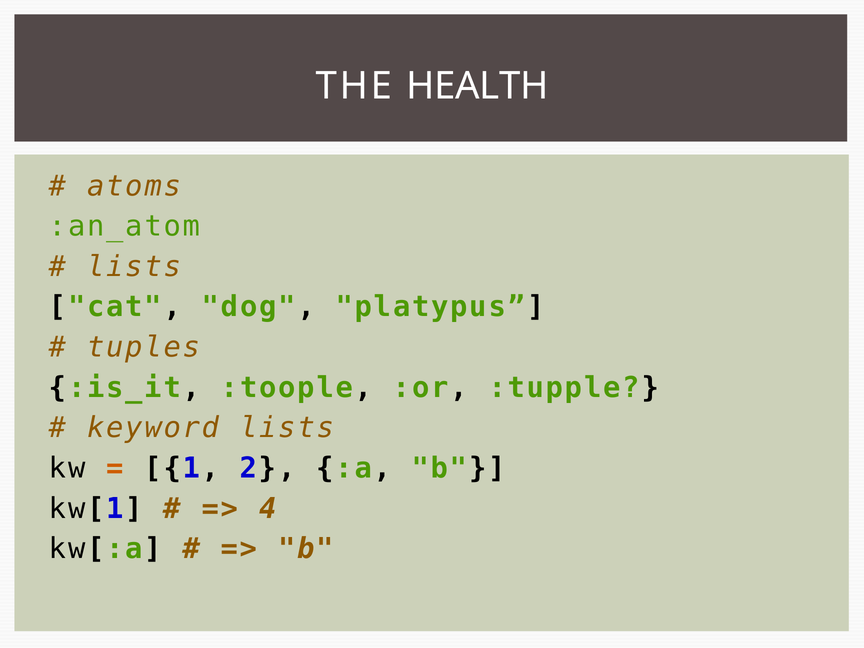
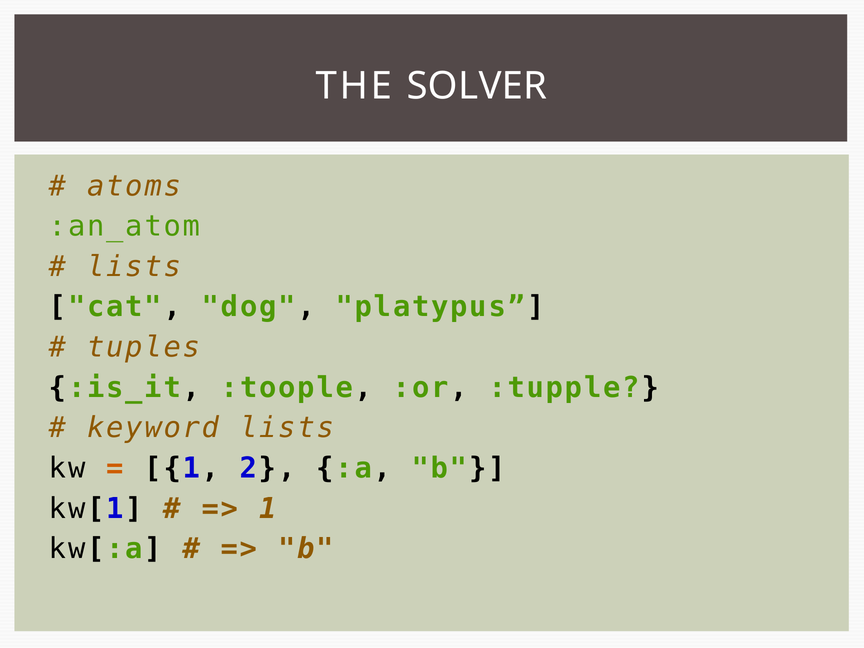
HEALTH: HEALTH -> SOLVER (477, 86)
4: 4 -> 1 (268, 509)
